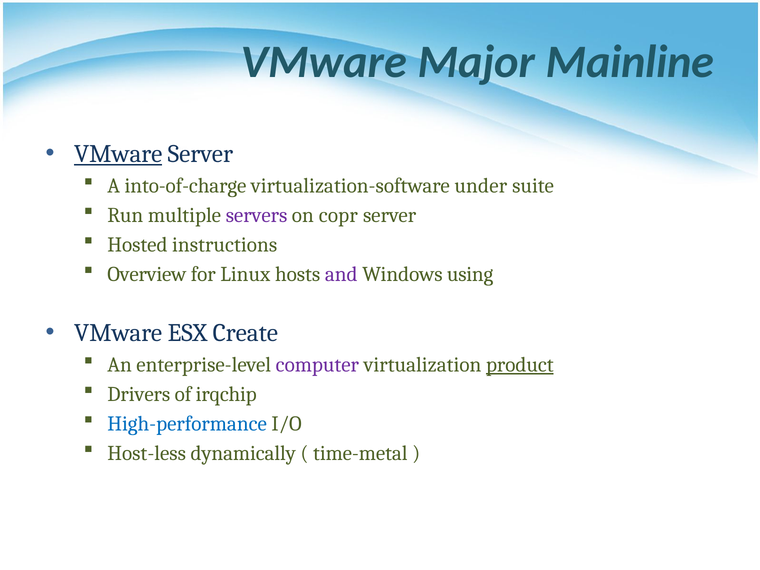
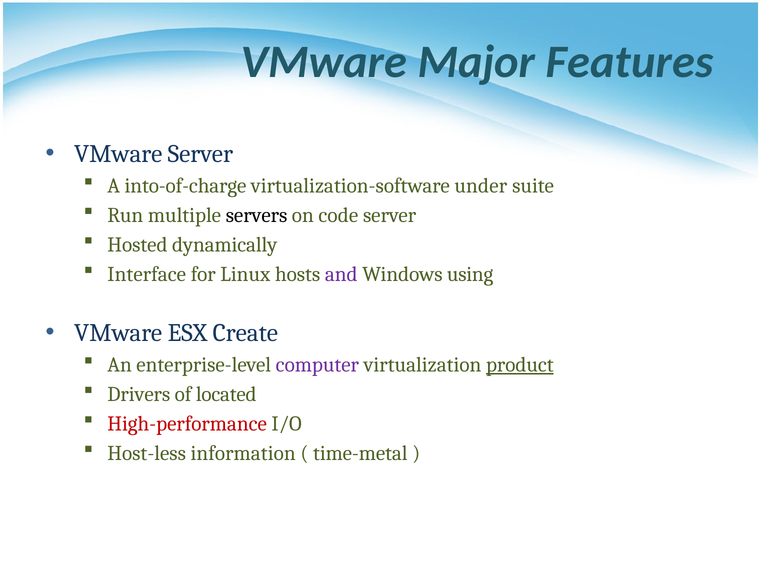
Mainline: Mainline -> Features (630, 62)
VMware underline: present -> none (118, 154)
servers colour: purple -> black (257, 215)
copr: copr -> code (338, 215)
instructions: instructions -> dynamically (225, 245)
Overview: Overview -> Interface (147, 274)
irqchip: irqchip -> located (226, 394)
High-performance colour: blue -> red (187, 424)
dynamically: dynamically -> information (243, 453)
